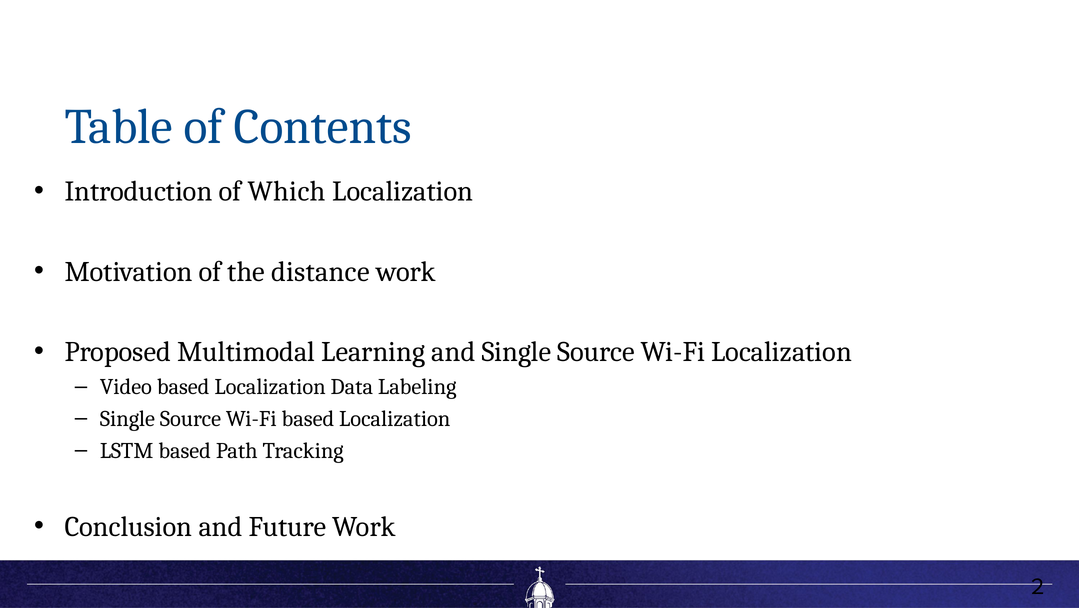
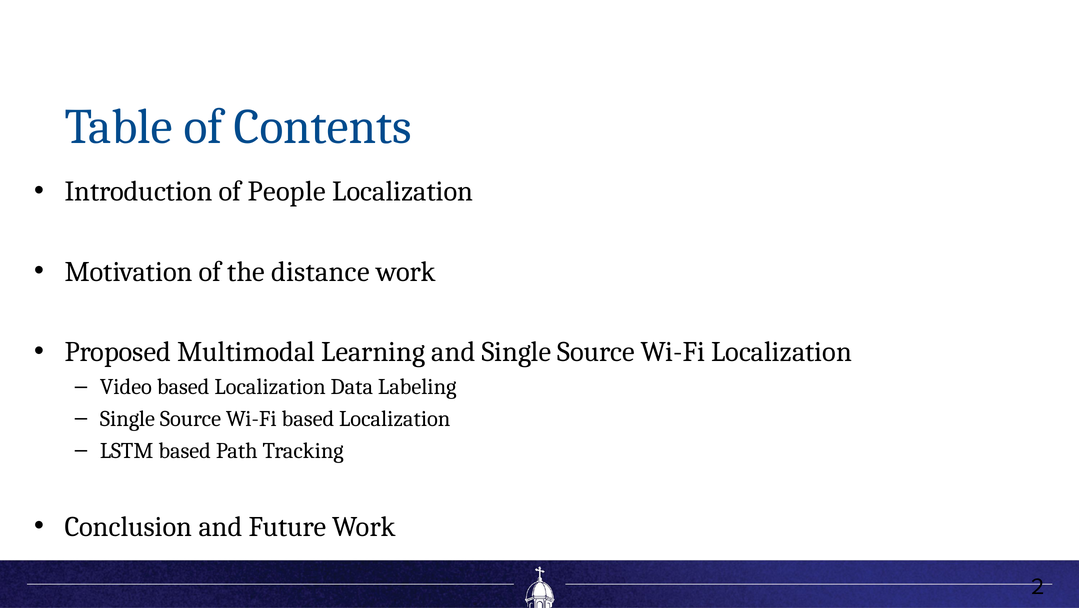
Which: Which -> People (287, 191)
